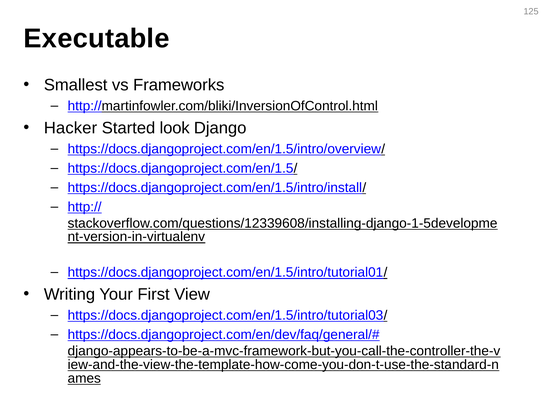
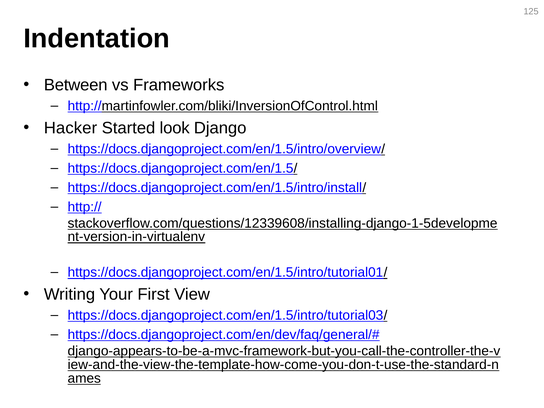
Executable: Executable -> Indentation (97, 39)
Smallest: Smallest -> Between (76, 85)
